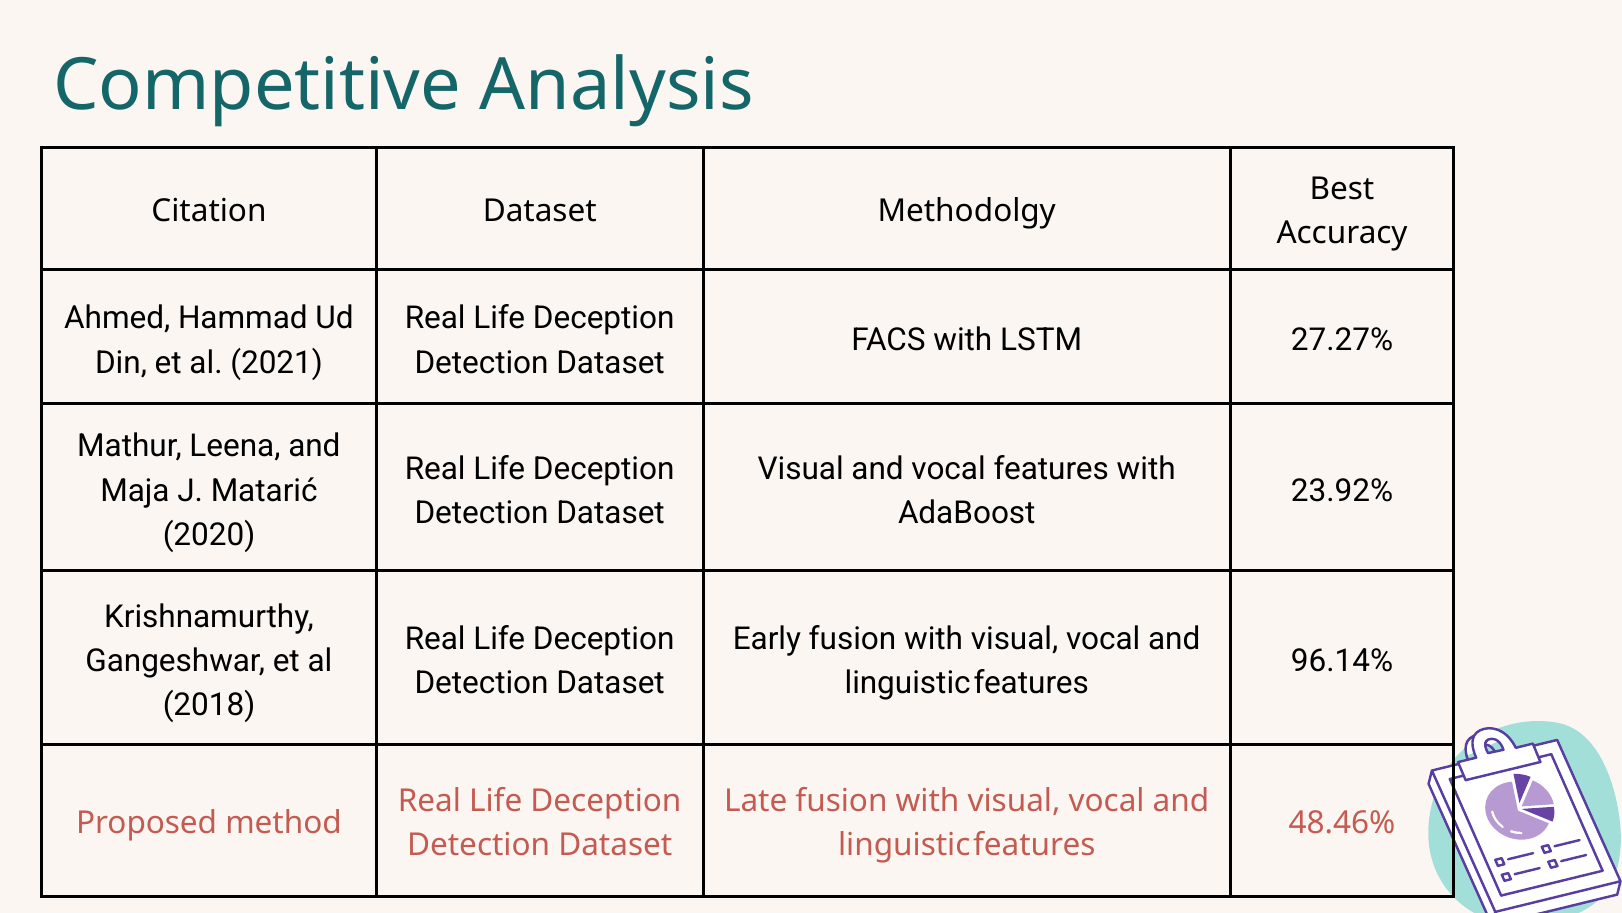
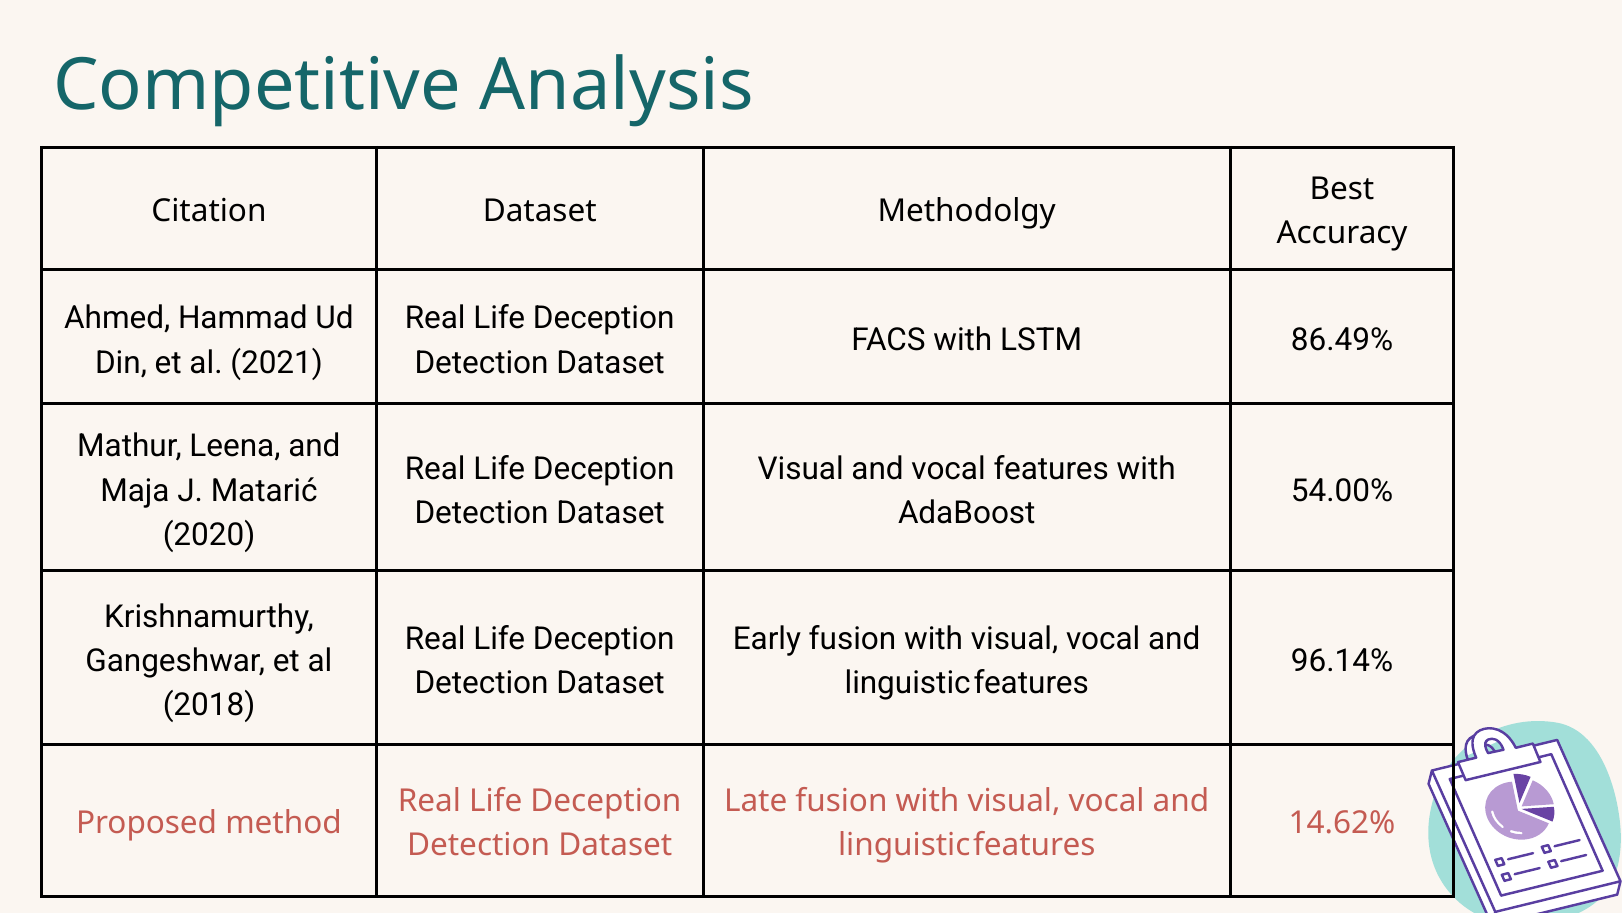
27.27%: 27.27% -> 86.49% (1342, 340)
23.92%: 23.92% -> 54.00% (1342, 490)
48.46%: 48.46% -> 14.62% (1342, 822)
